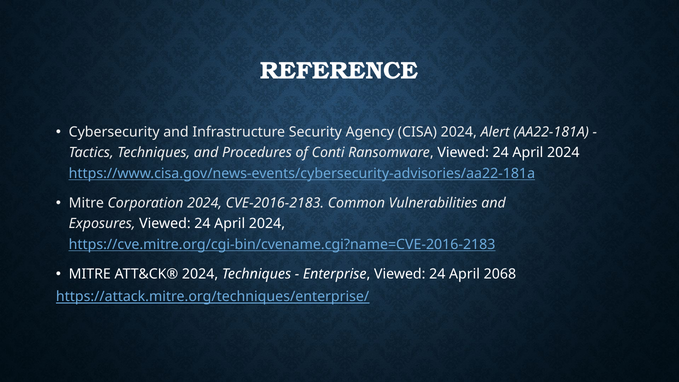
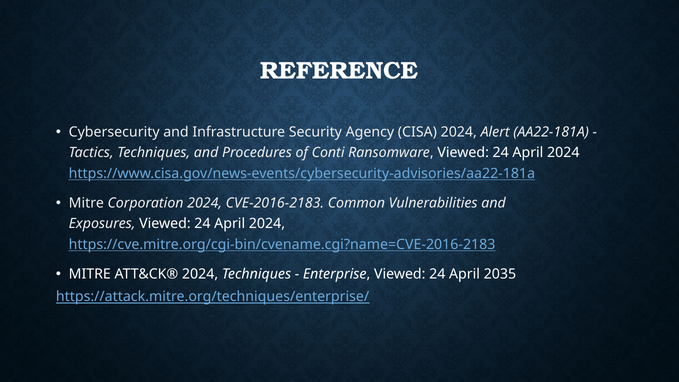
2068: 2068 -> 2035 (500, 274)
